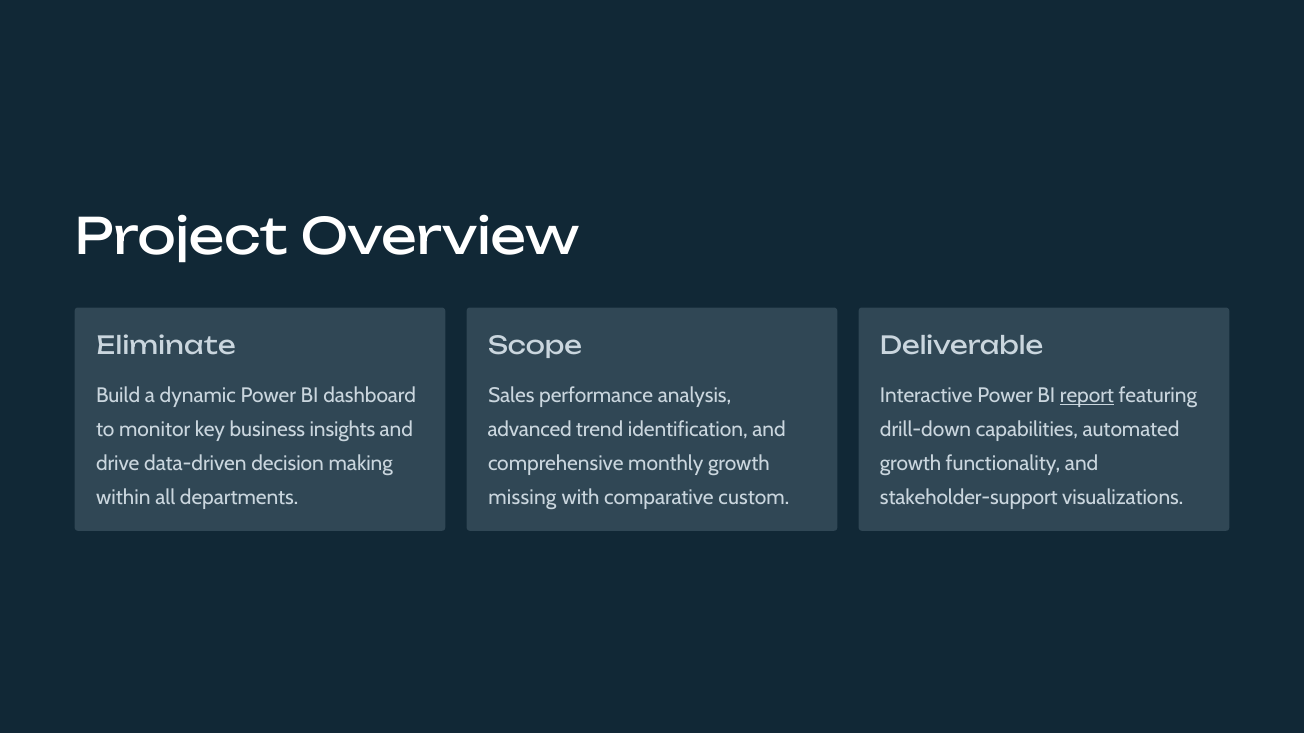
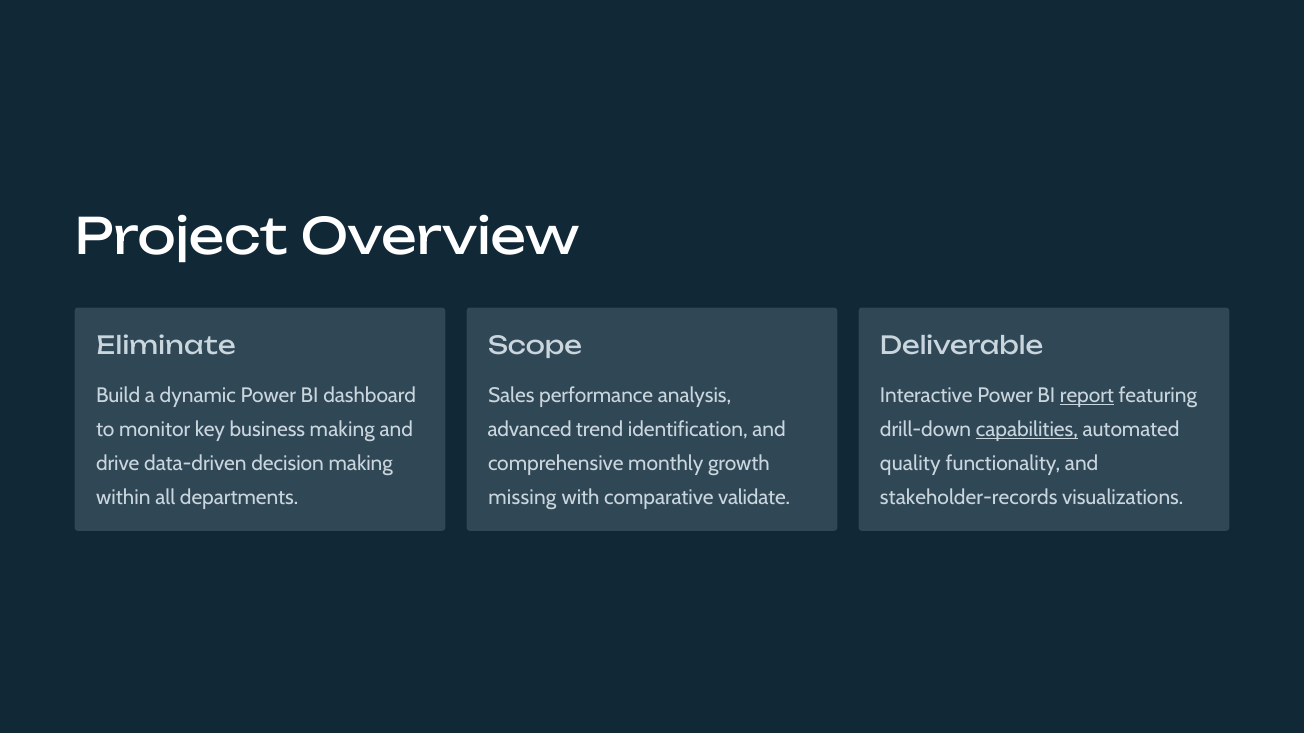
business insights: insights -> making (342, 430)
capabilities underline: none -> present (1027, 430)
growth: growth -> quality (910, 464)
custom: custom -> validate (754, 498)
stakeholder-support: stakeholder-support -> stakeholder-records (969, 498)
